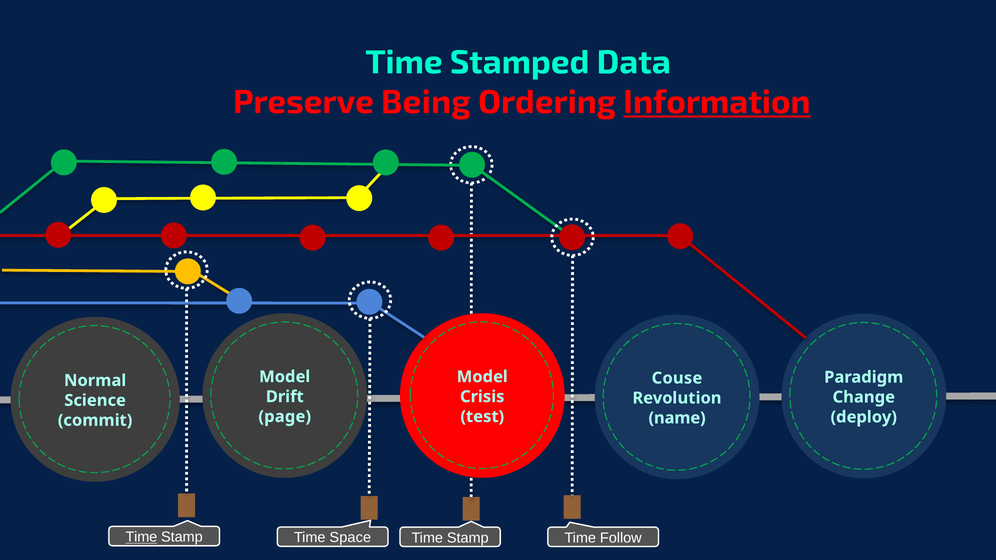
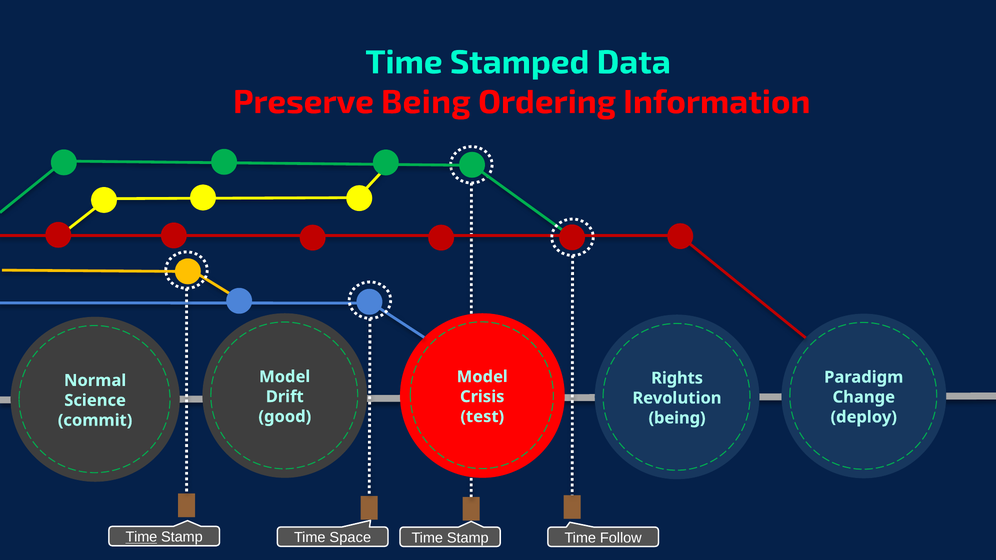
Information underline: present -> none (717, 102)
Couse: Couse -> Rights (677, 378)
page: page -> good (285, 417)
name: name -> being (677, 418)
